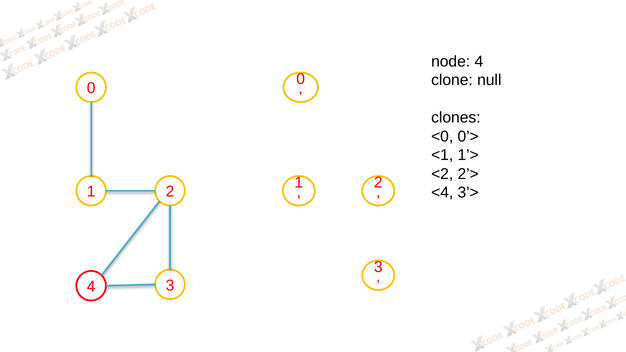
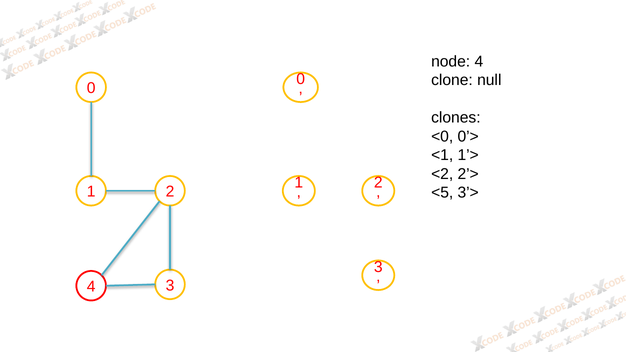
<4: <4 -> <5 (442, 193)
